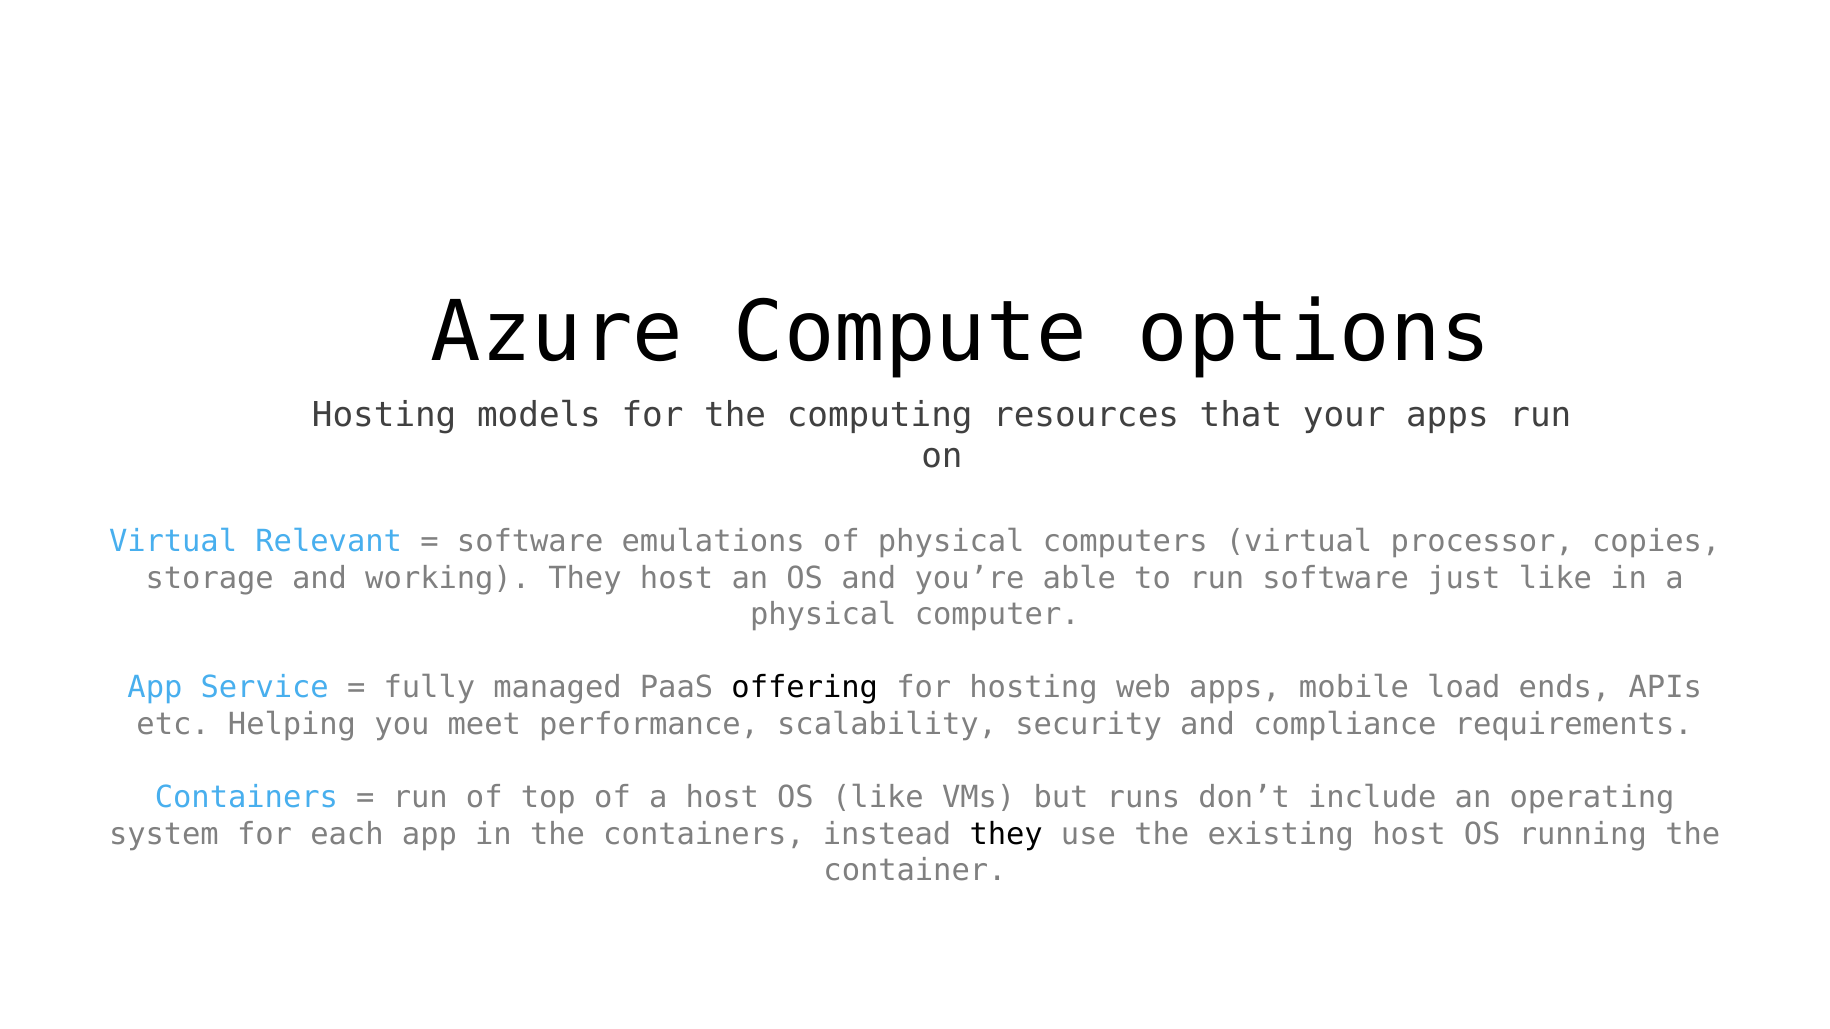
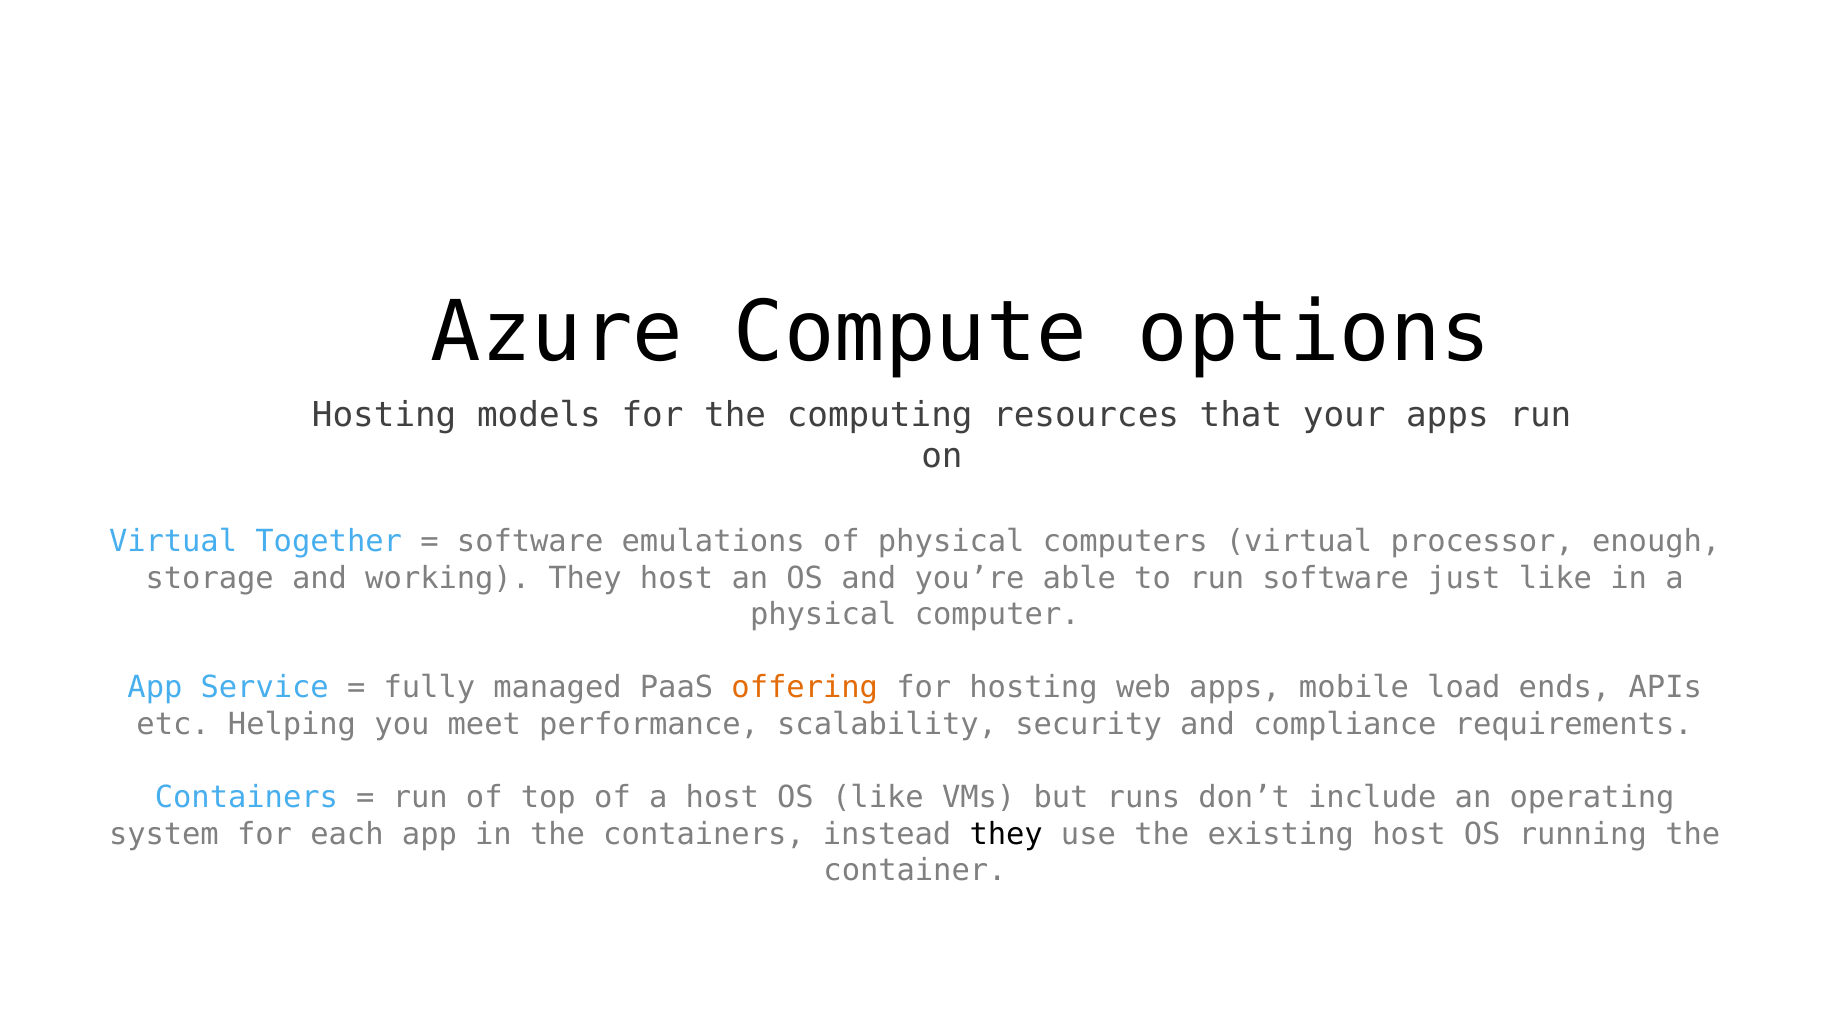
Relevant: Relevant -> Together (329, 542)
copies: copies -> enough (1656, 542)
offering colour: black -> orange (805, 688)
